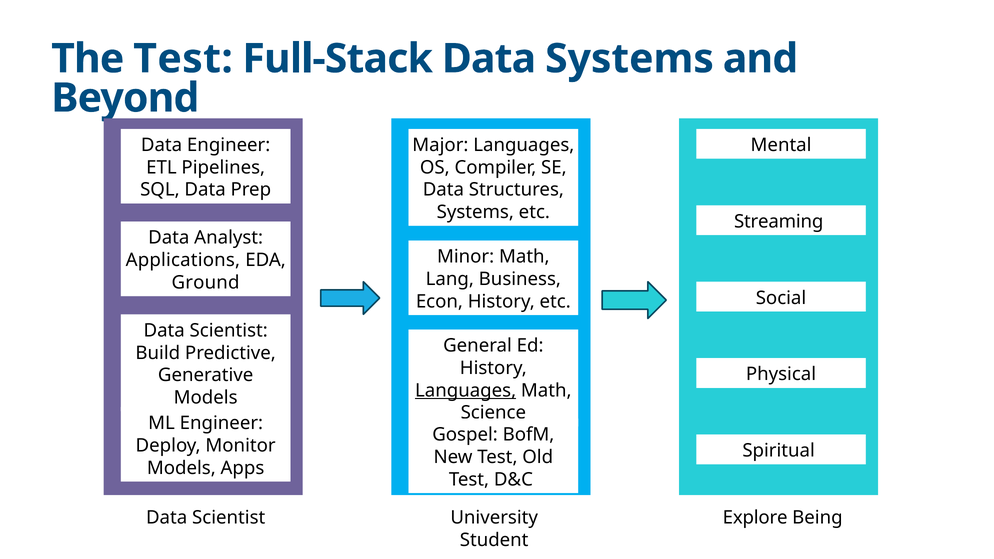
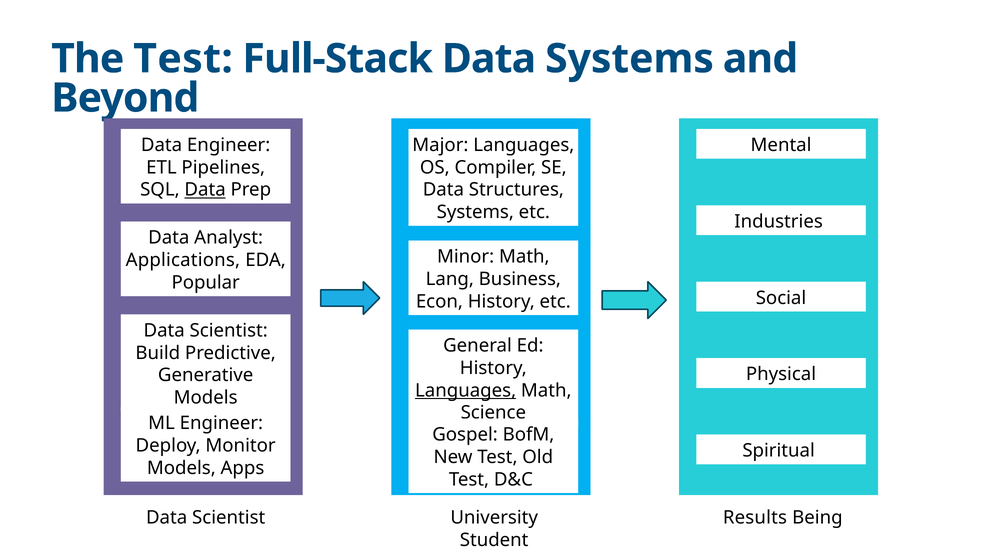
Data underline: none -> present (205, 190)
Streaming: Streaming -> Industries (779, 222)
Ground: Ground -> Popular (206, 283)
Explore: Explore -> Results (755, 518)
